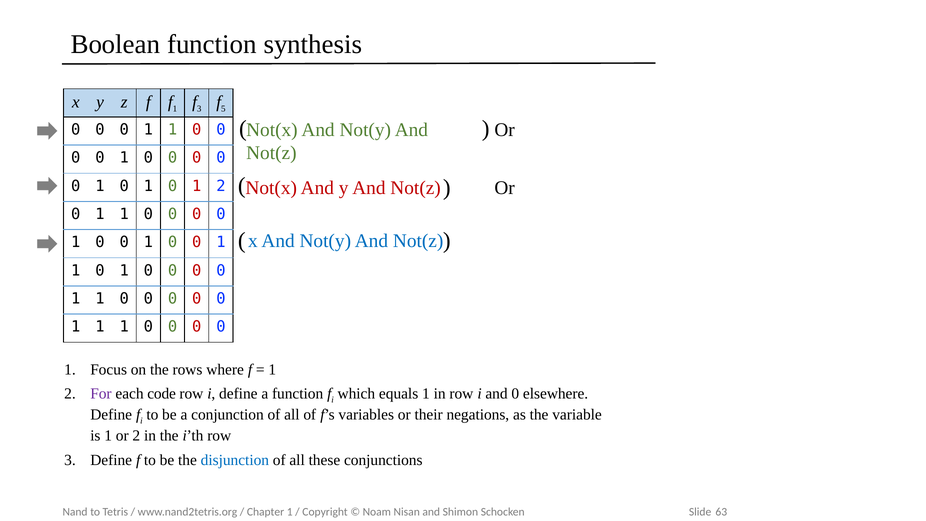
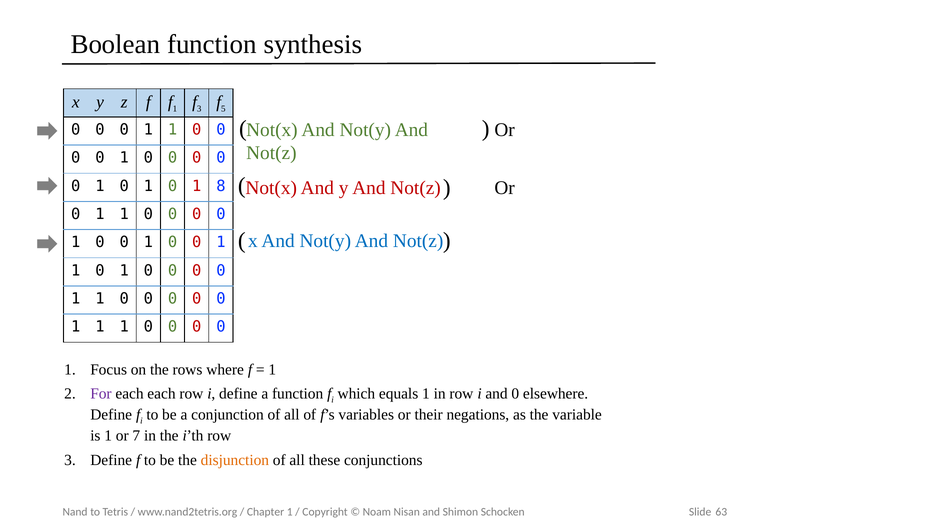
0 1 2: 2 -> 8 (221, 186)
each code: code -> each (162, 394)
or 2: 2 -> 7 (136, 436)
disjunction colour: blue -> orange (235, 460)
